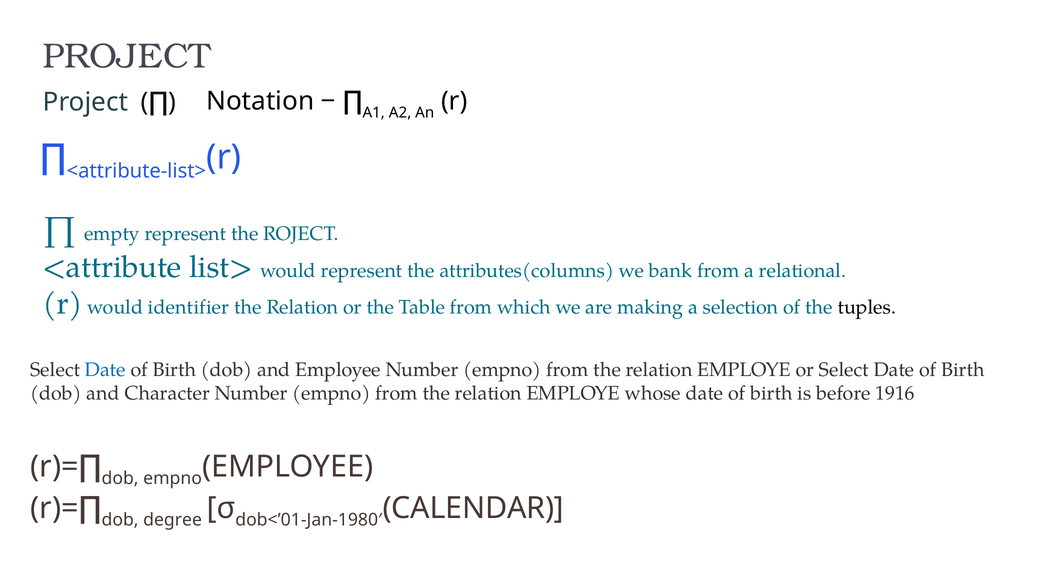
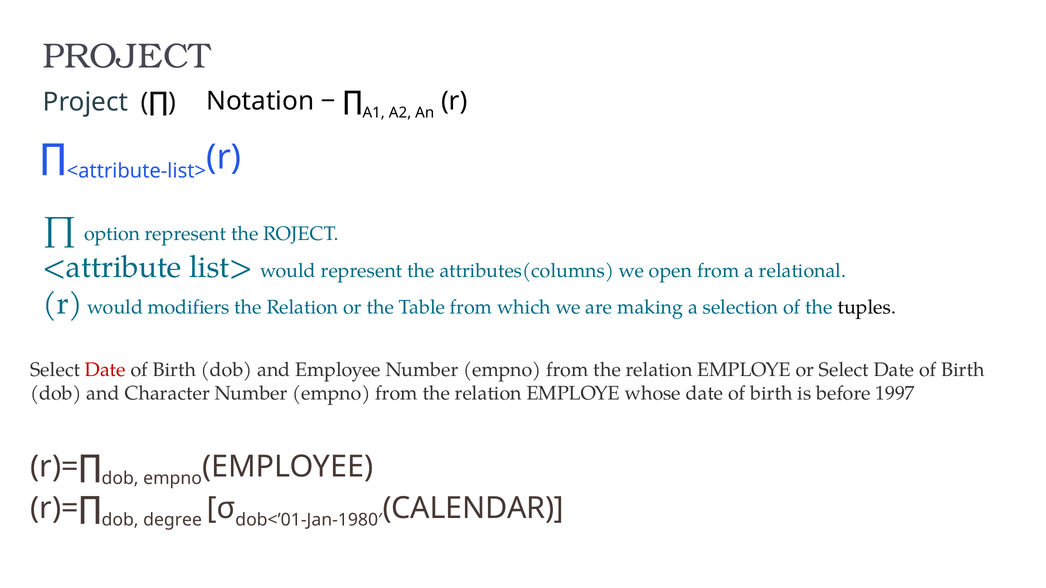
empty: empty -> option (112, 234)
bank: bank -> open (671, 271)
identifier: identifier -> modifiers (189, 307)
Date colour: blue -> red (105, 370)
1916: 1916 -> 1997 (895, 394)
